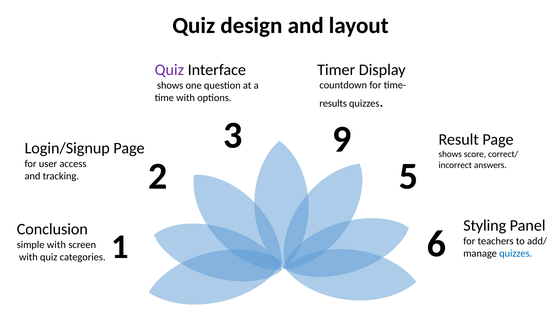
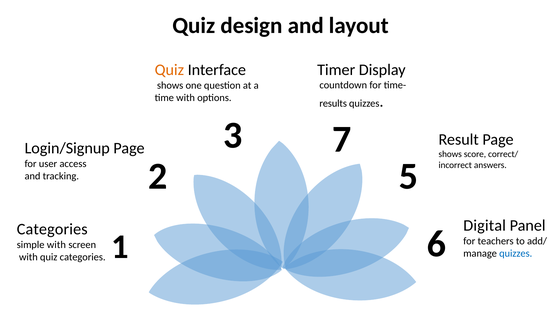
Quiz colour: purple -> orange (169, 70)
9: 9 -> 7 (342, 139)
Styling: Styling -> Digital (485, 226)
Conclusion: Conclusion -> Categories (52, 229)
